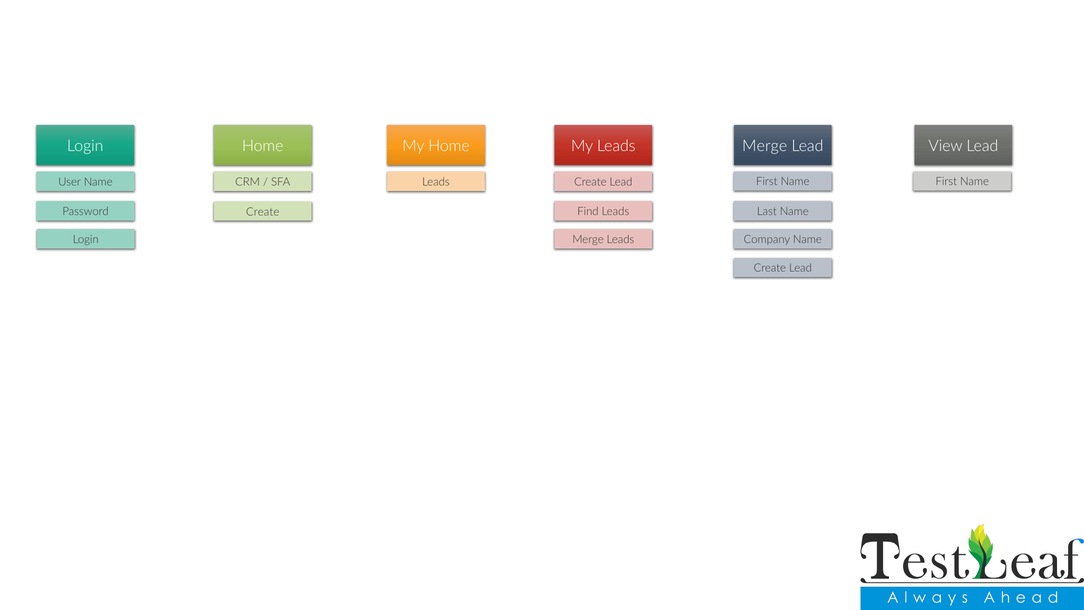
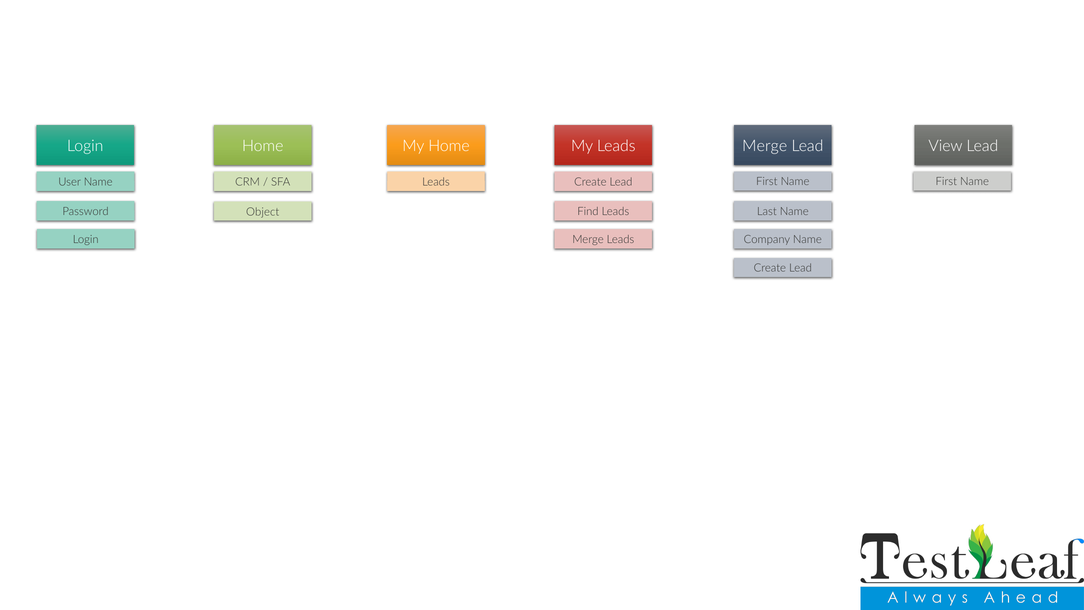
Create: Create -> Object (263, 212)
